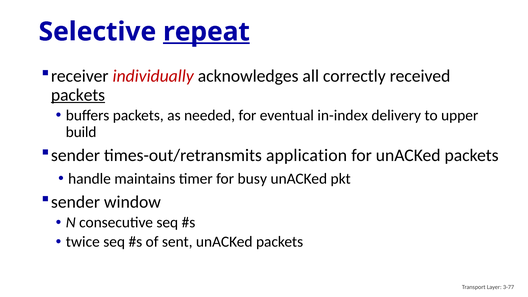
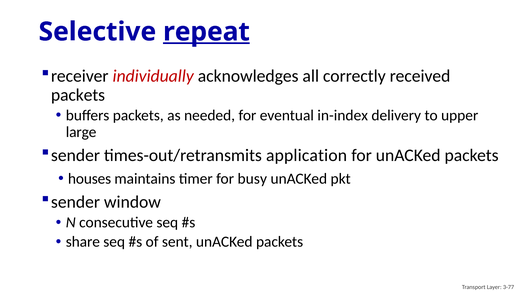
packets underline: present -> none (78, 95)
build: build -> large (81, 132)
handle: handle -> houses (90, 179)
twice: twice -> share (83, 242)
